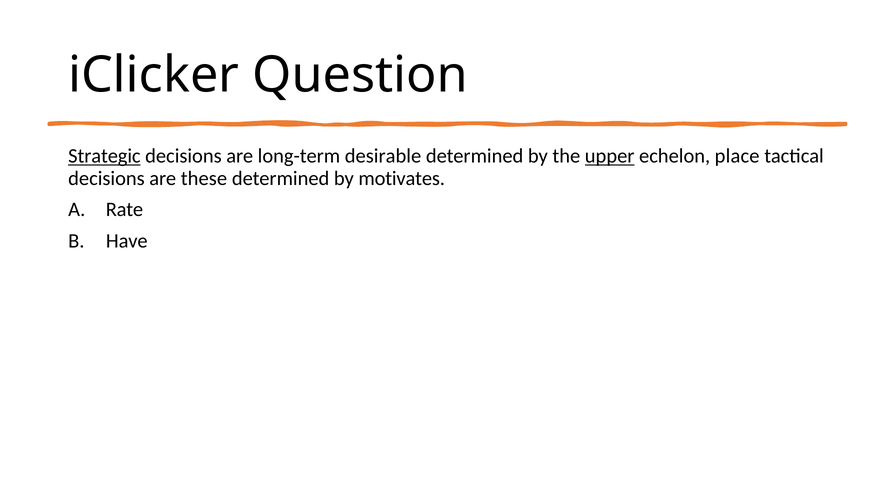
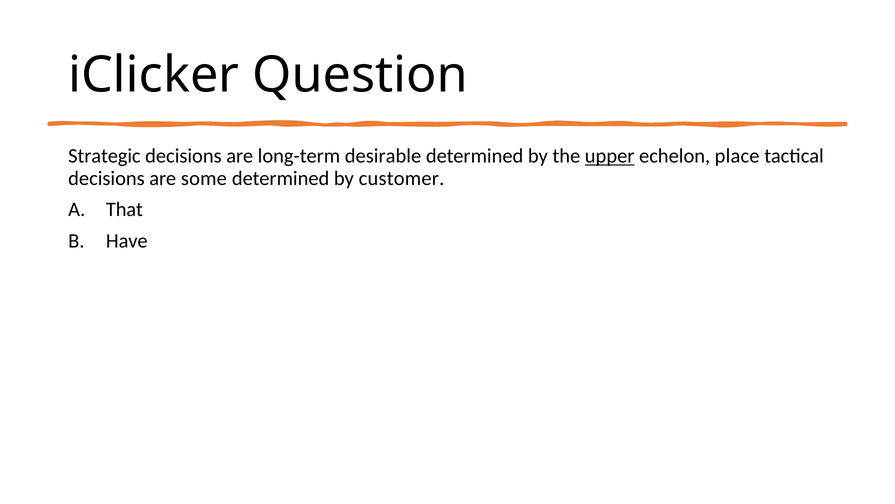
Strategic underline: present -> none (104, 156)
these: these -> some (204, 178)
motivates: motivates -> customer (402, 178)
Rate: Rate -> That (124, 209)
